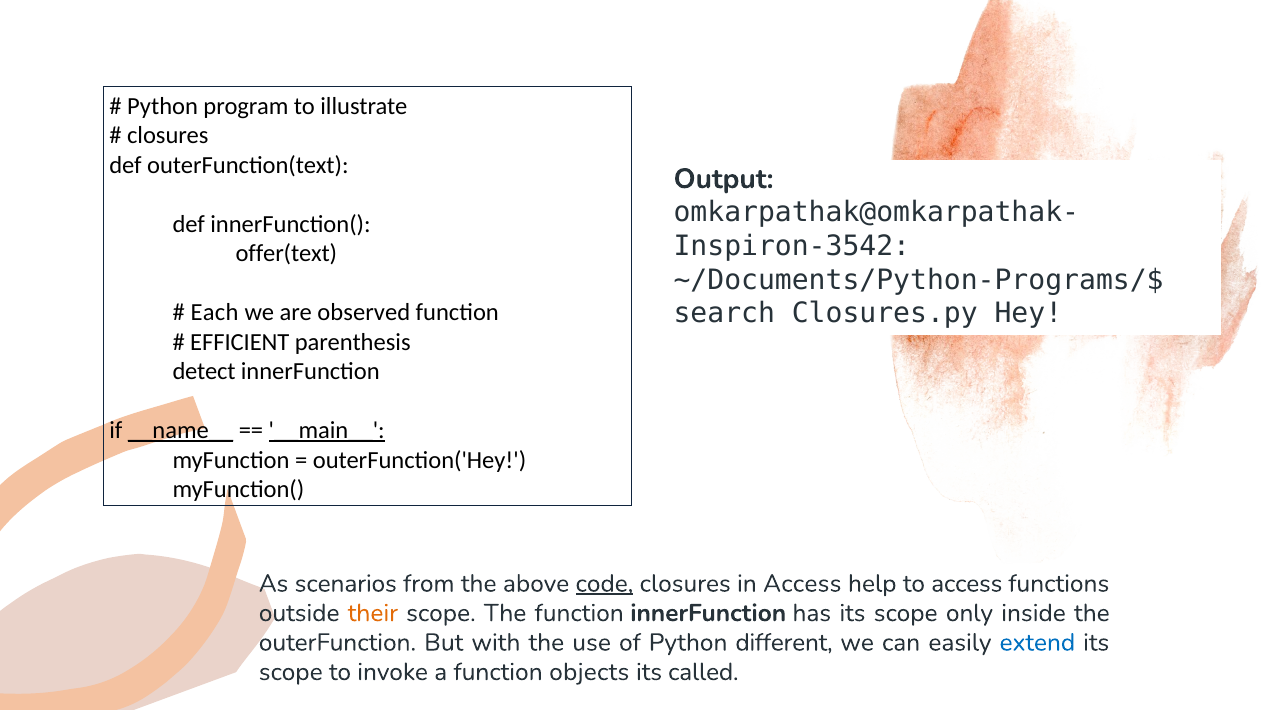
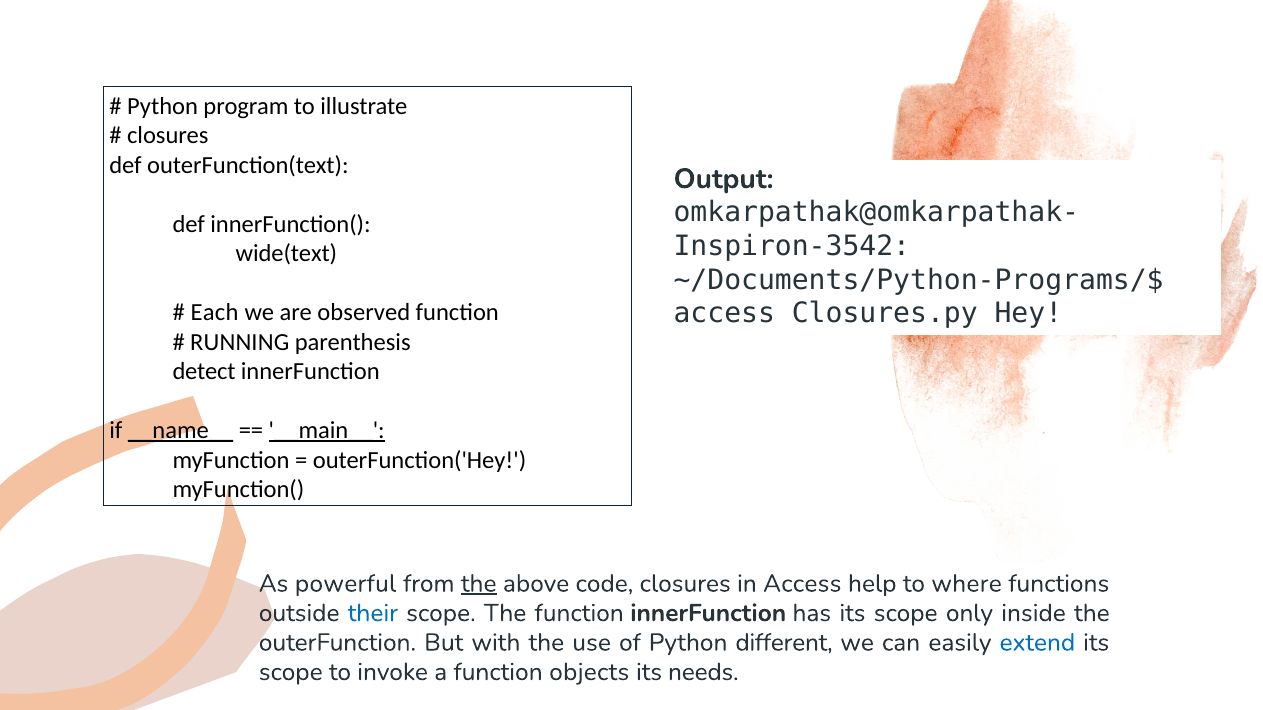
offer(text: offer(text -> wide(text (286, 254)
search: search -> access (724, 314)
EFFICIENT: EFFICIENT -> RUNNING (240, 342)
scenarios: scenarios -> powerful (346, 584)
the underline: none -> present (479, 584)
code underline: present -> none (604, 584)
to access: access -> where (967, 584)
their colour: orange -> blue (373, 613)
called: called -> needs (703, 672)
